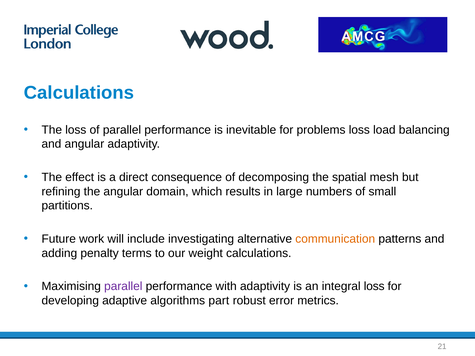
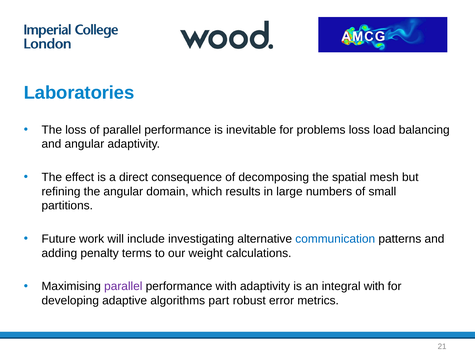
Calculations: Calculations -> Laboratories (79, 93)
communication colour: orange -> blue (335, 239)
integral loss: loss -> with (374, 287)
